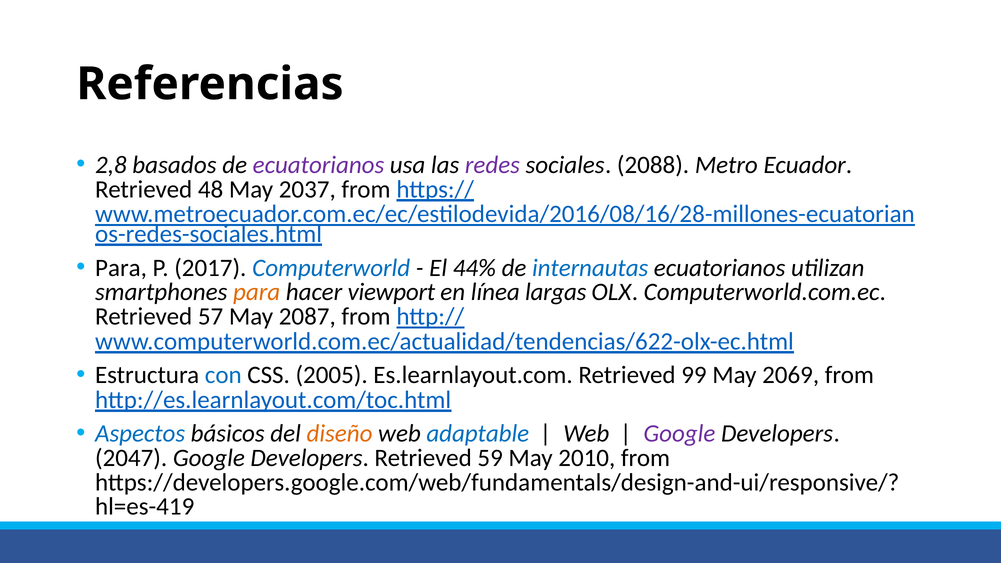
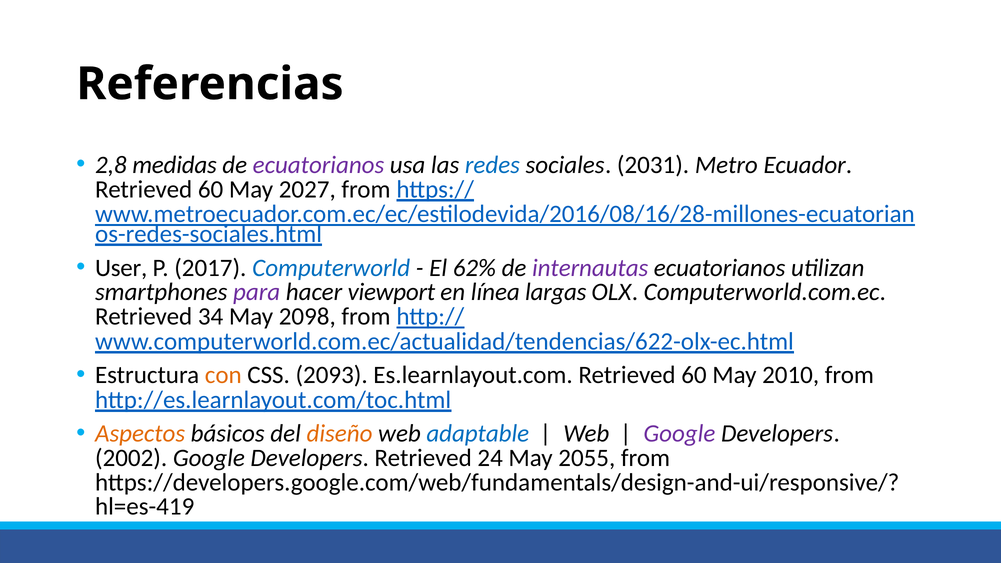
basados: basados -> medidas (175, 165)
redes colour: purple -> blue (492, 165)
2088: 2088 -> 2031 (653, 165)
48: 48 -> 60 (211, 189)
2037: 2037 -> 2027 (307, 189)
Para: Para -> User (121, 268)
44%: 44% -> 62% (474, 268)
internautas colour: blue -> purple (590, 268)
para colour: orange -> purple (257, 292)
57: 57 -> 34 (211, 317)
2087: 2087 -> 2098 (307, 317)
con colour: blue -> orange (223, 375)
2005: 2005 -> 2093 (332, 375)
Es.learnlayout.com Retrieved 99: 99 -> 60 (694, 375)
2069: 2069 -> 2010 (791, 375)
Aspectos colour: blue -> orange (140, 434)
2047: 2047 -> 2002 (131, 458)
59: 59 -> 24 (490, 458)
2010: 2010 -> 2055 (587, 458)
